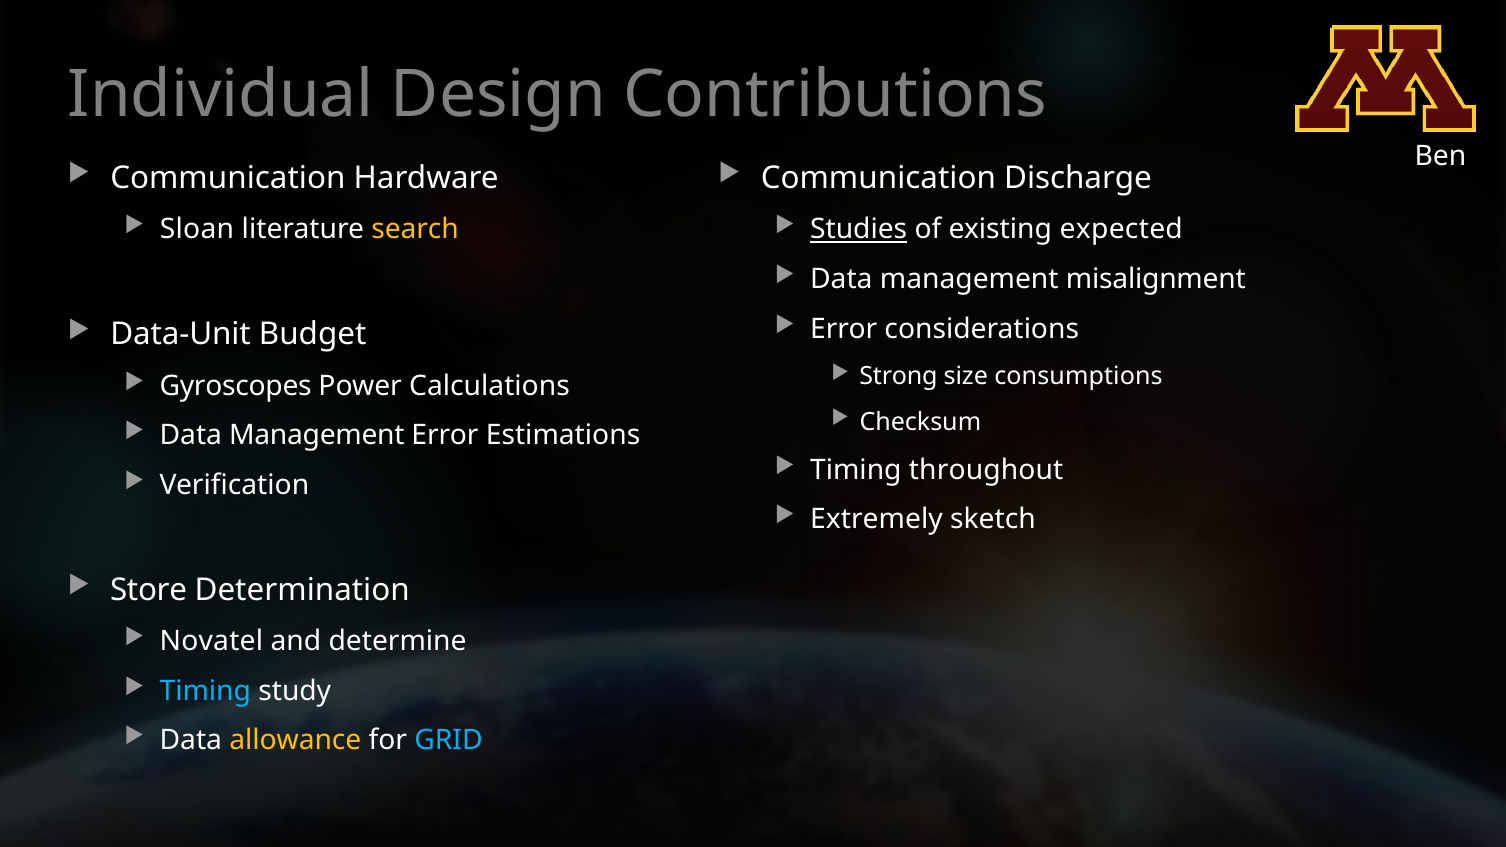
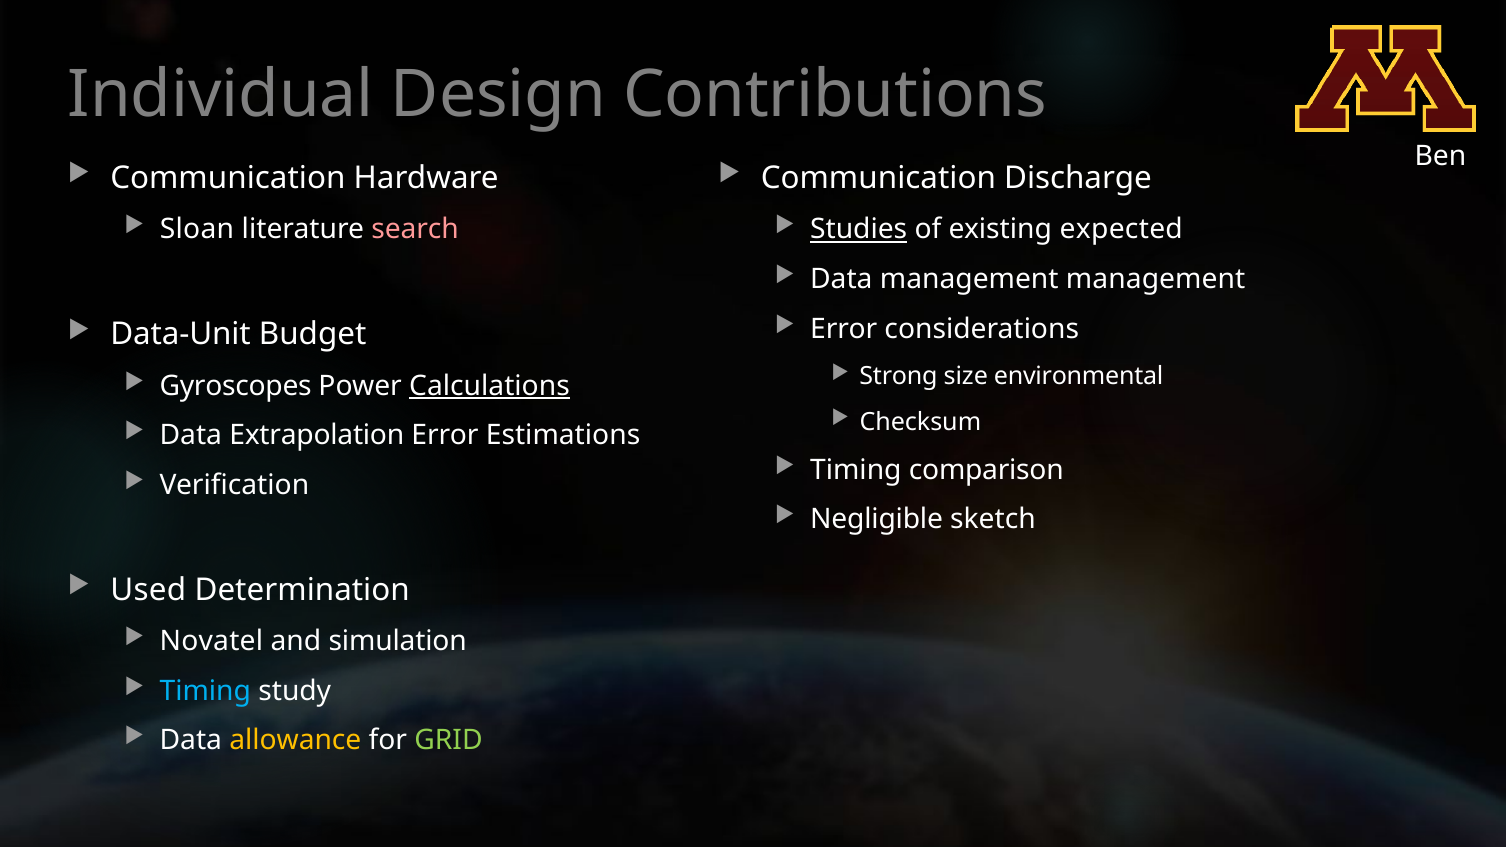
search colour: yellow -> pink (415, 230)
management misalignment: misalignment -> management (1156, 279)
consumptions: consumptions -> environmental (1079, 376)
Calculations underline: none -> present (489, 386)
Management: Management -> Extrapolation (317, 435)
throughout: throughout -> comparison (986, 470)
Extremely: Extremely -> Negligible (877, 519)
Store: Store -> Used (148, 590)
determine: determine -> simulation (398, 641)
GRID colour: light blue -> light green (448, 741)
